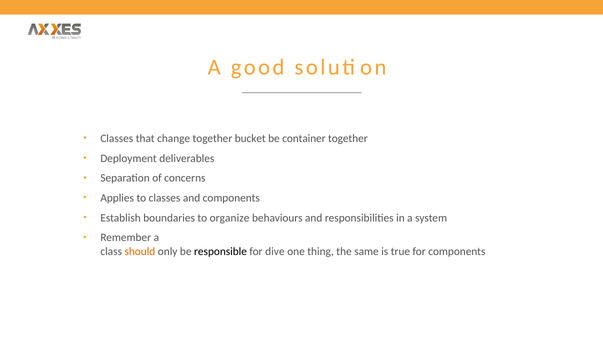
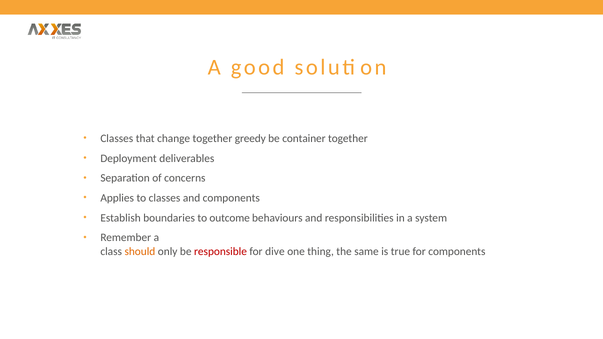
bucket: bucket -> greedy (250, 139)
organize: organize -> outcome (230, 218)
responsible colour: black -> red (220, 251)
